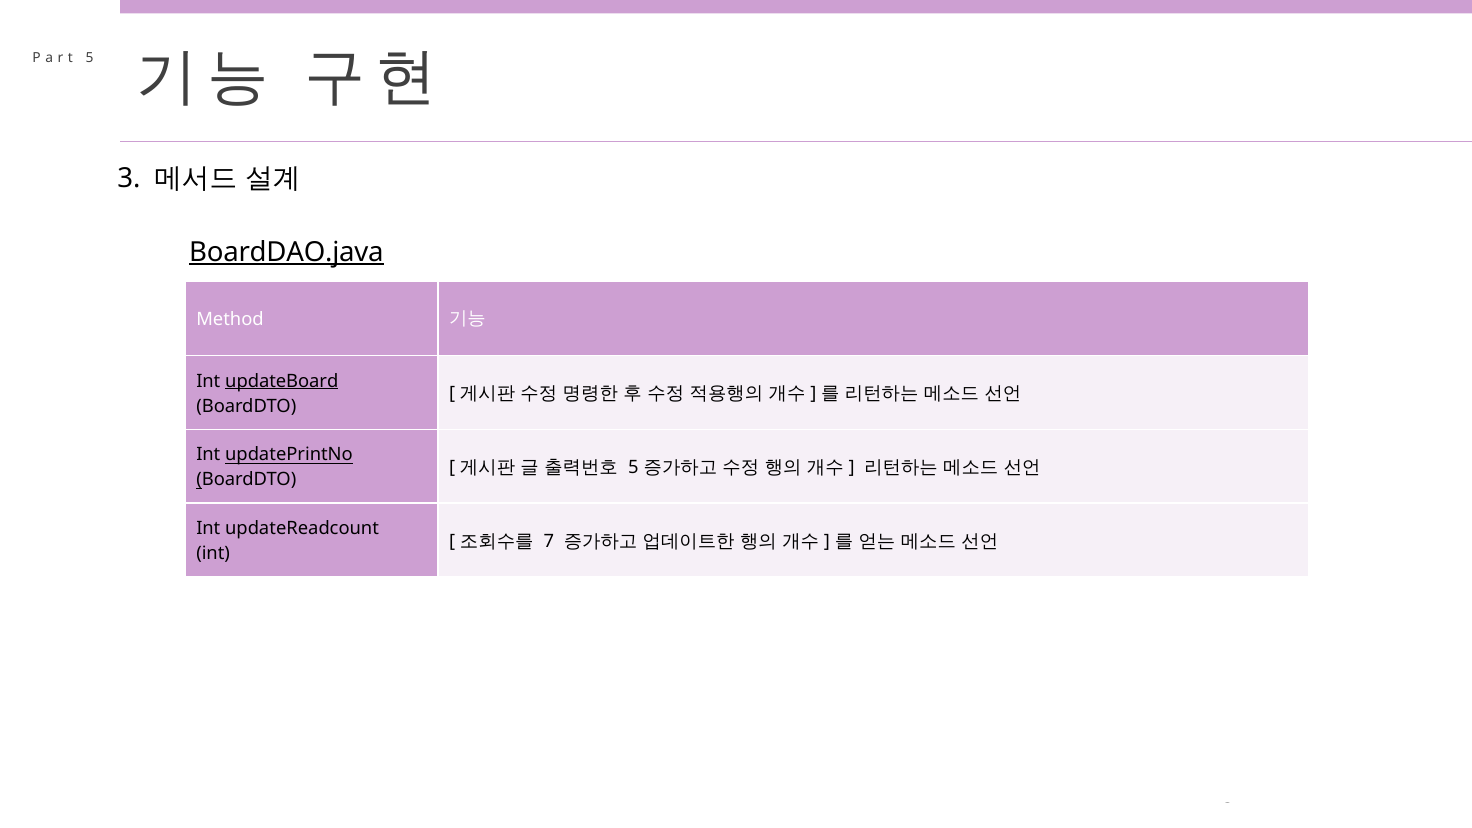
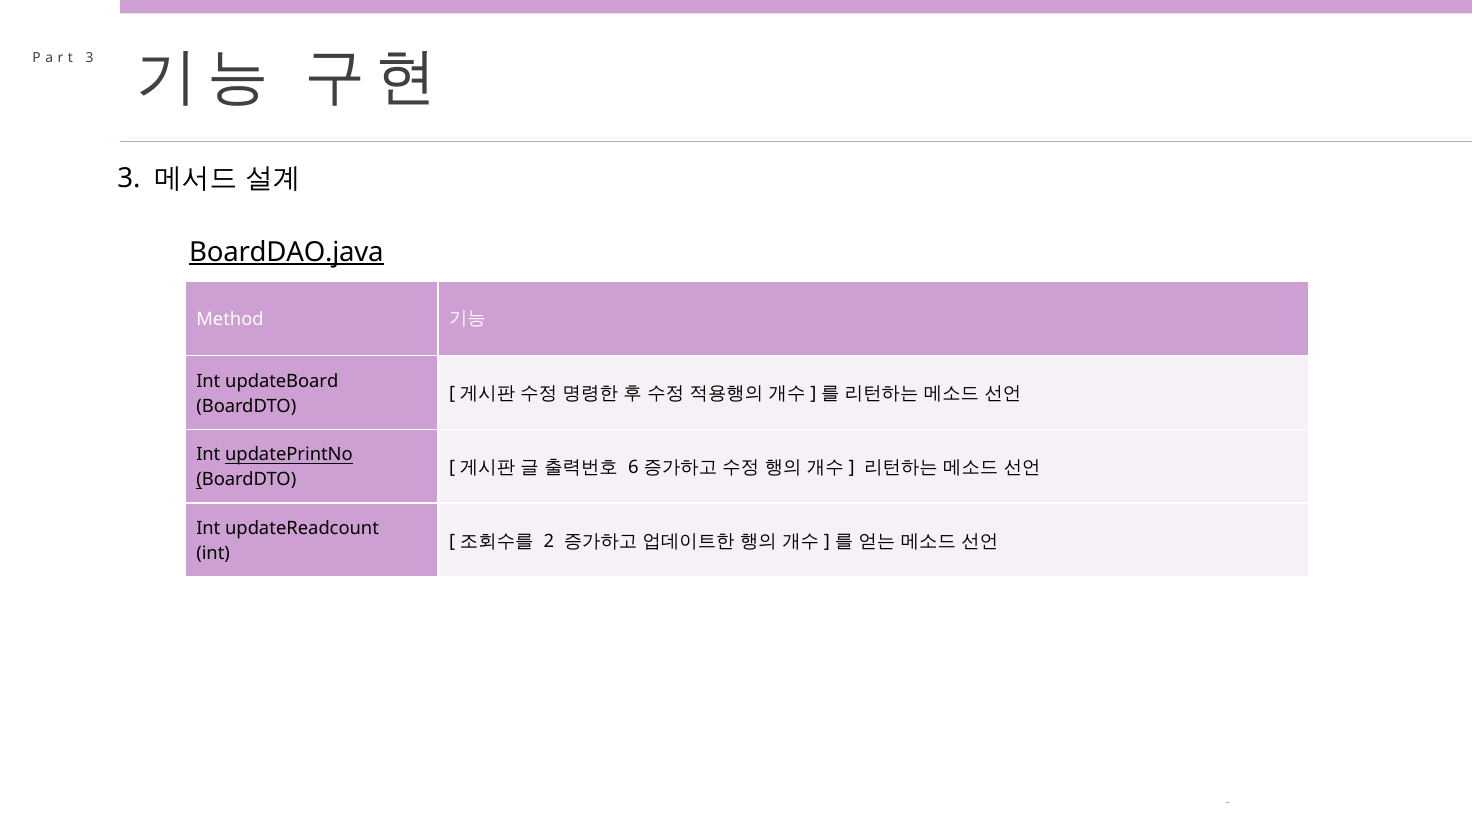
5: 5 -> 3 (90, 58)
updateBoard underline: present -> none (282, 381)
5: 5 -> 6 (633, 467)
7: 7 -> 2 (549, 541)
